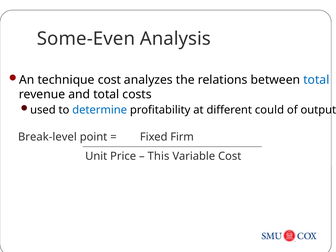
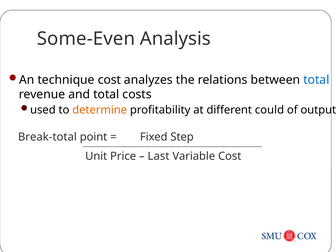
determine colour: blue -> orange (100, 110)
Break-level: Break-level -> Break-total (47, 137)
Firm: Firm -> Step (182, 137)
This: This -> Last (158, 156)
